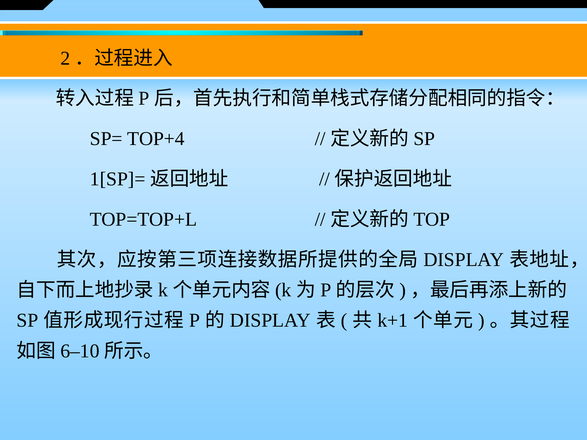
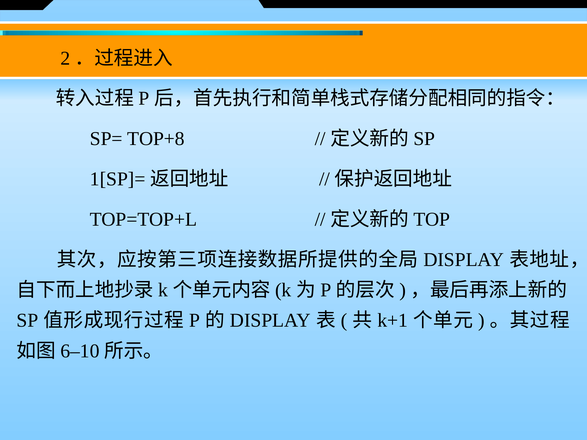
TOP+4: TOP+4 -> TOP+8 (156, 139)
